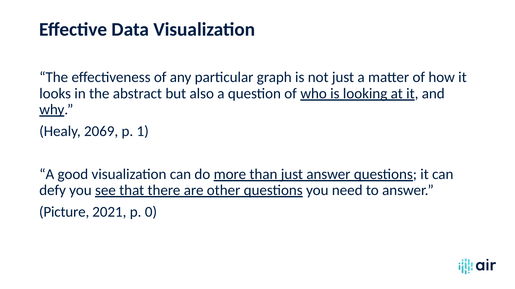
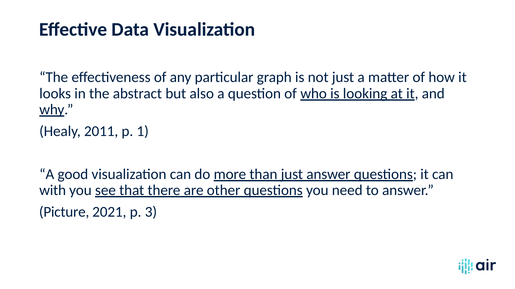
2069: 2069 -> 2011 (101, 131)
defy: defy -> with (53, 191)
0: 0 -> 3 (151, 212)
